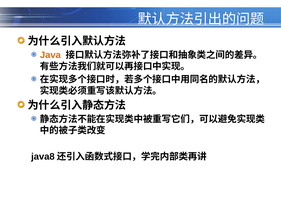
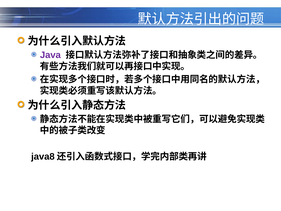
Java colour: orange -> purple (50, 55)
